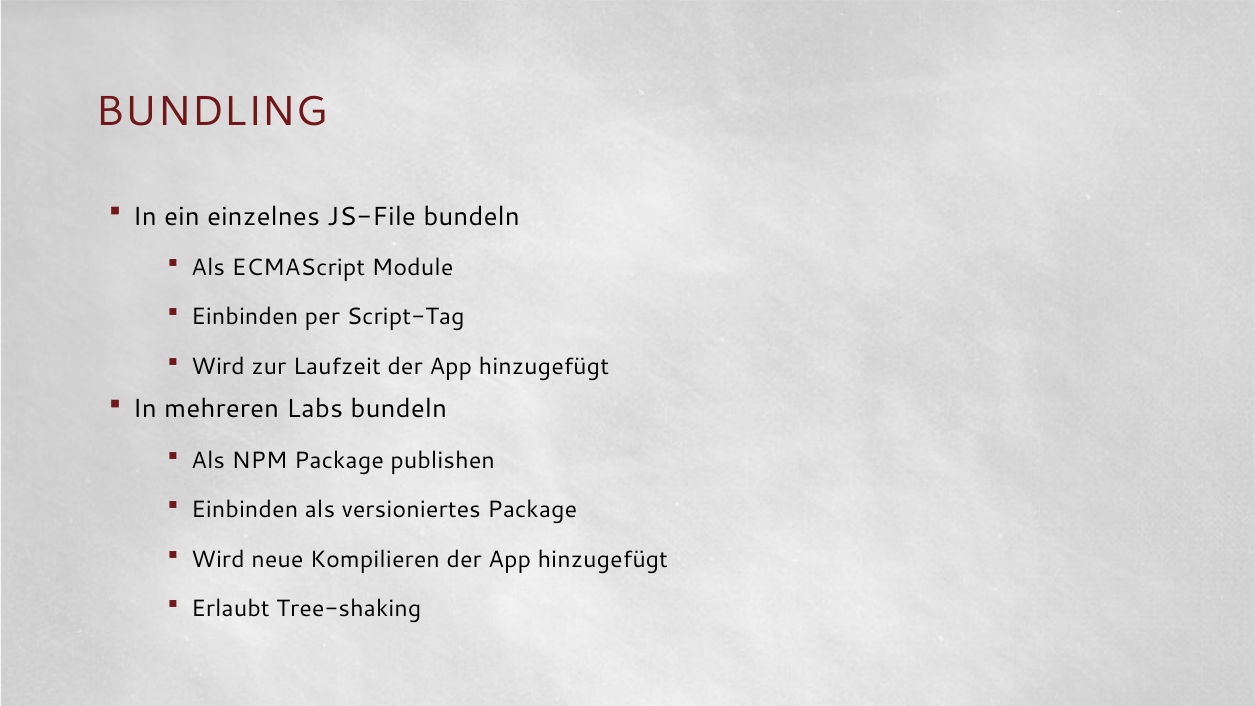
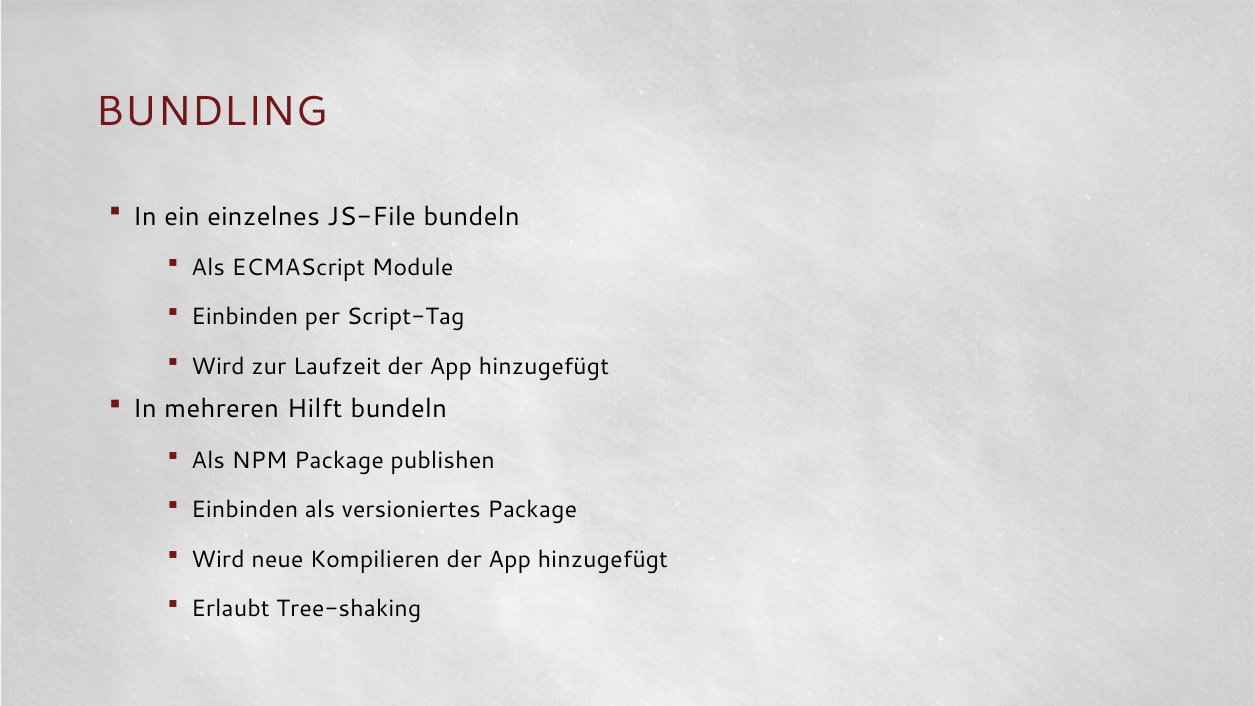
Labs: Labs -> Hilft (315, 409)
